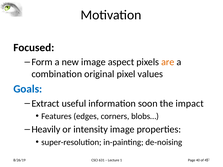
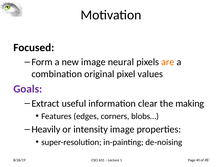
aspect: aspect -> neural (121, 62)
Goals colour: blue -> purple (28, 89)
soon: soon -> clear (148, 104)
impact: impact -> making (190, 104)
